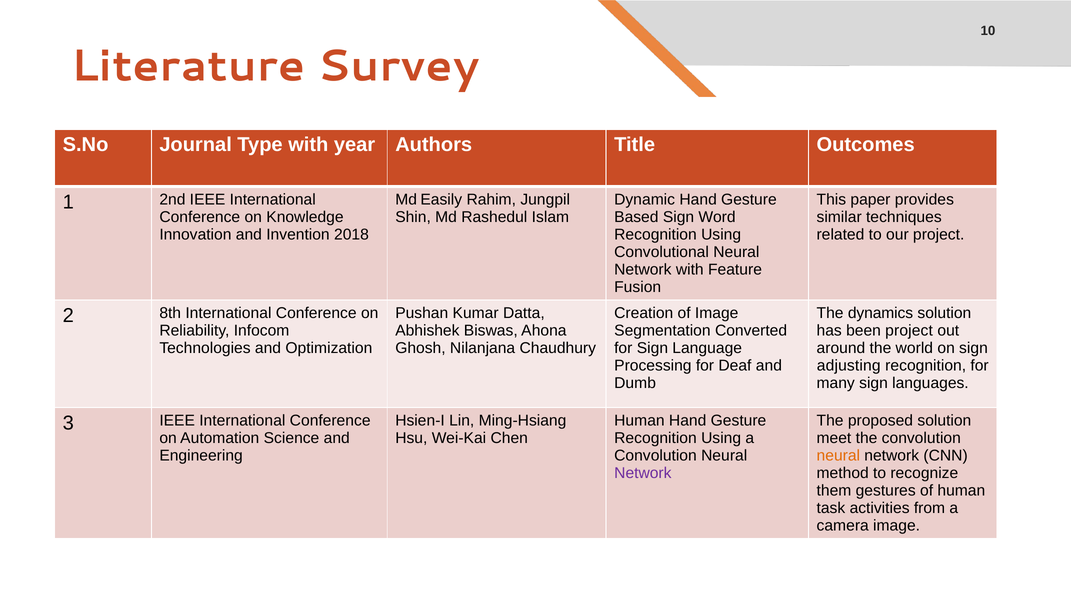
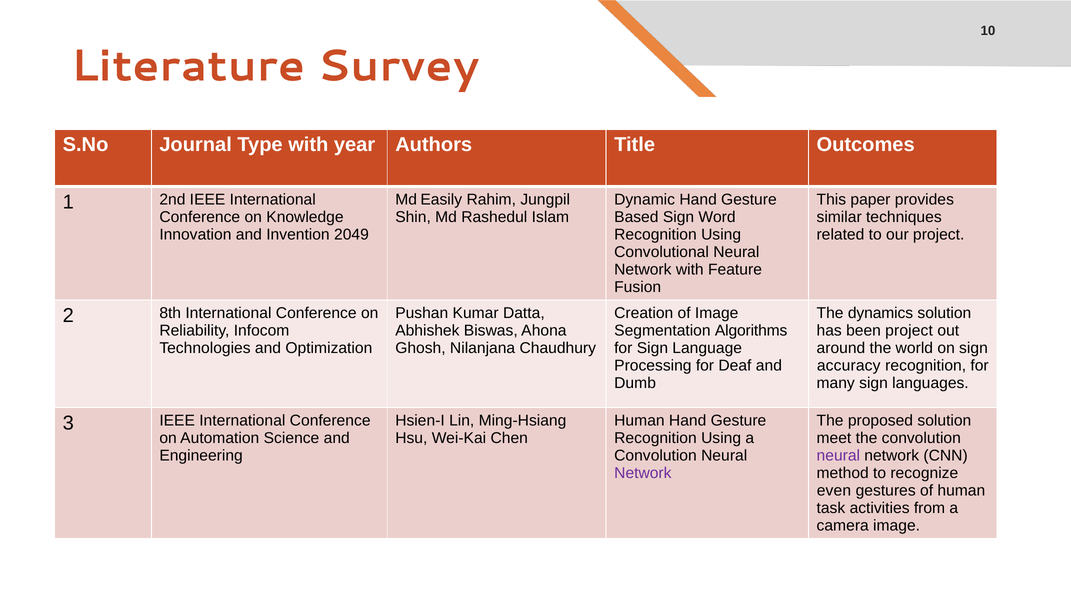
2018: 2018 -> 2049 (351, 235)
Converted: Converted -> Algorithms (751, 331)
adjusting: adjusting -> accuracy (849, 366)
neural colour: orange -> purple (838, 456)
them: them -> even (834, 491)
